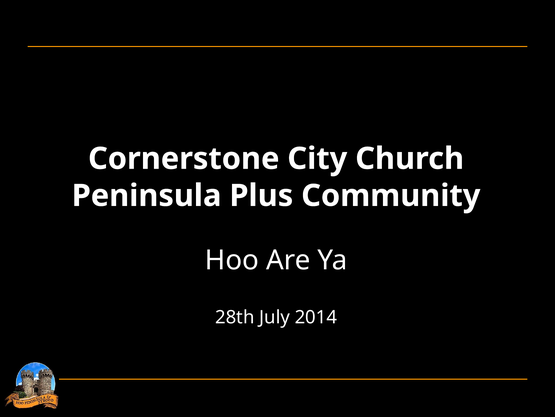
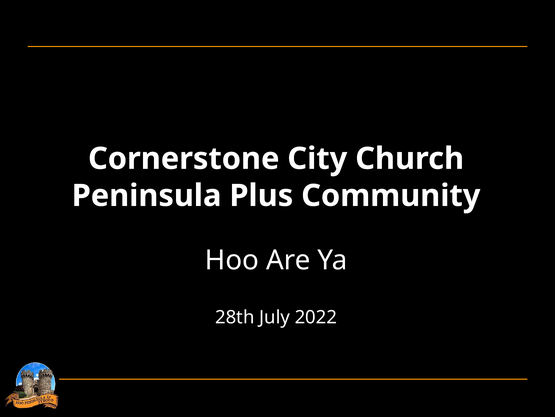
2014: 2014 -> 2022 (316, 317)
